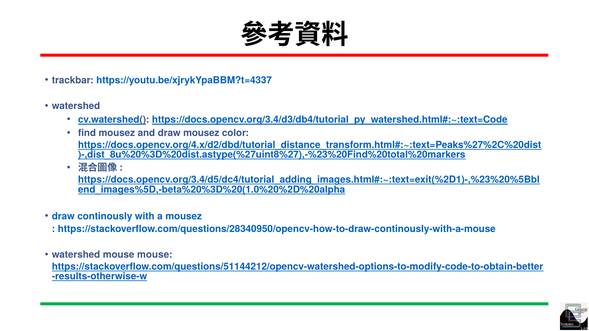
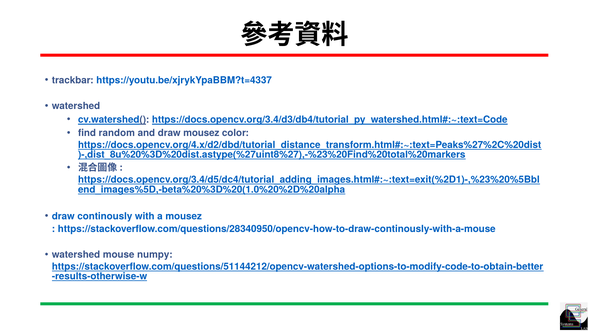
find mousez: mousez -> random (117, 133)
mouse mouse: mouse -> numpy (155, 255)
